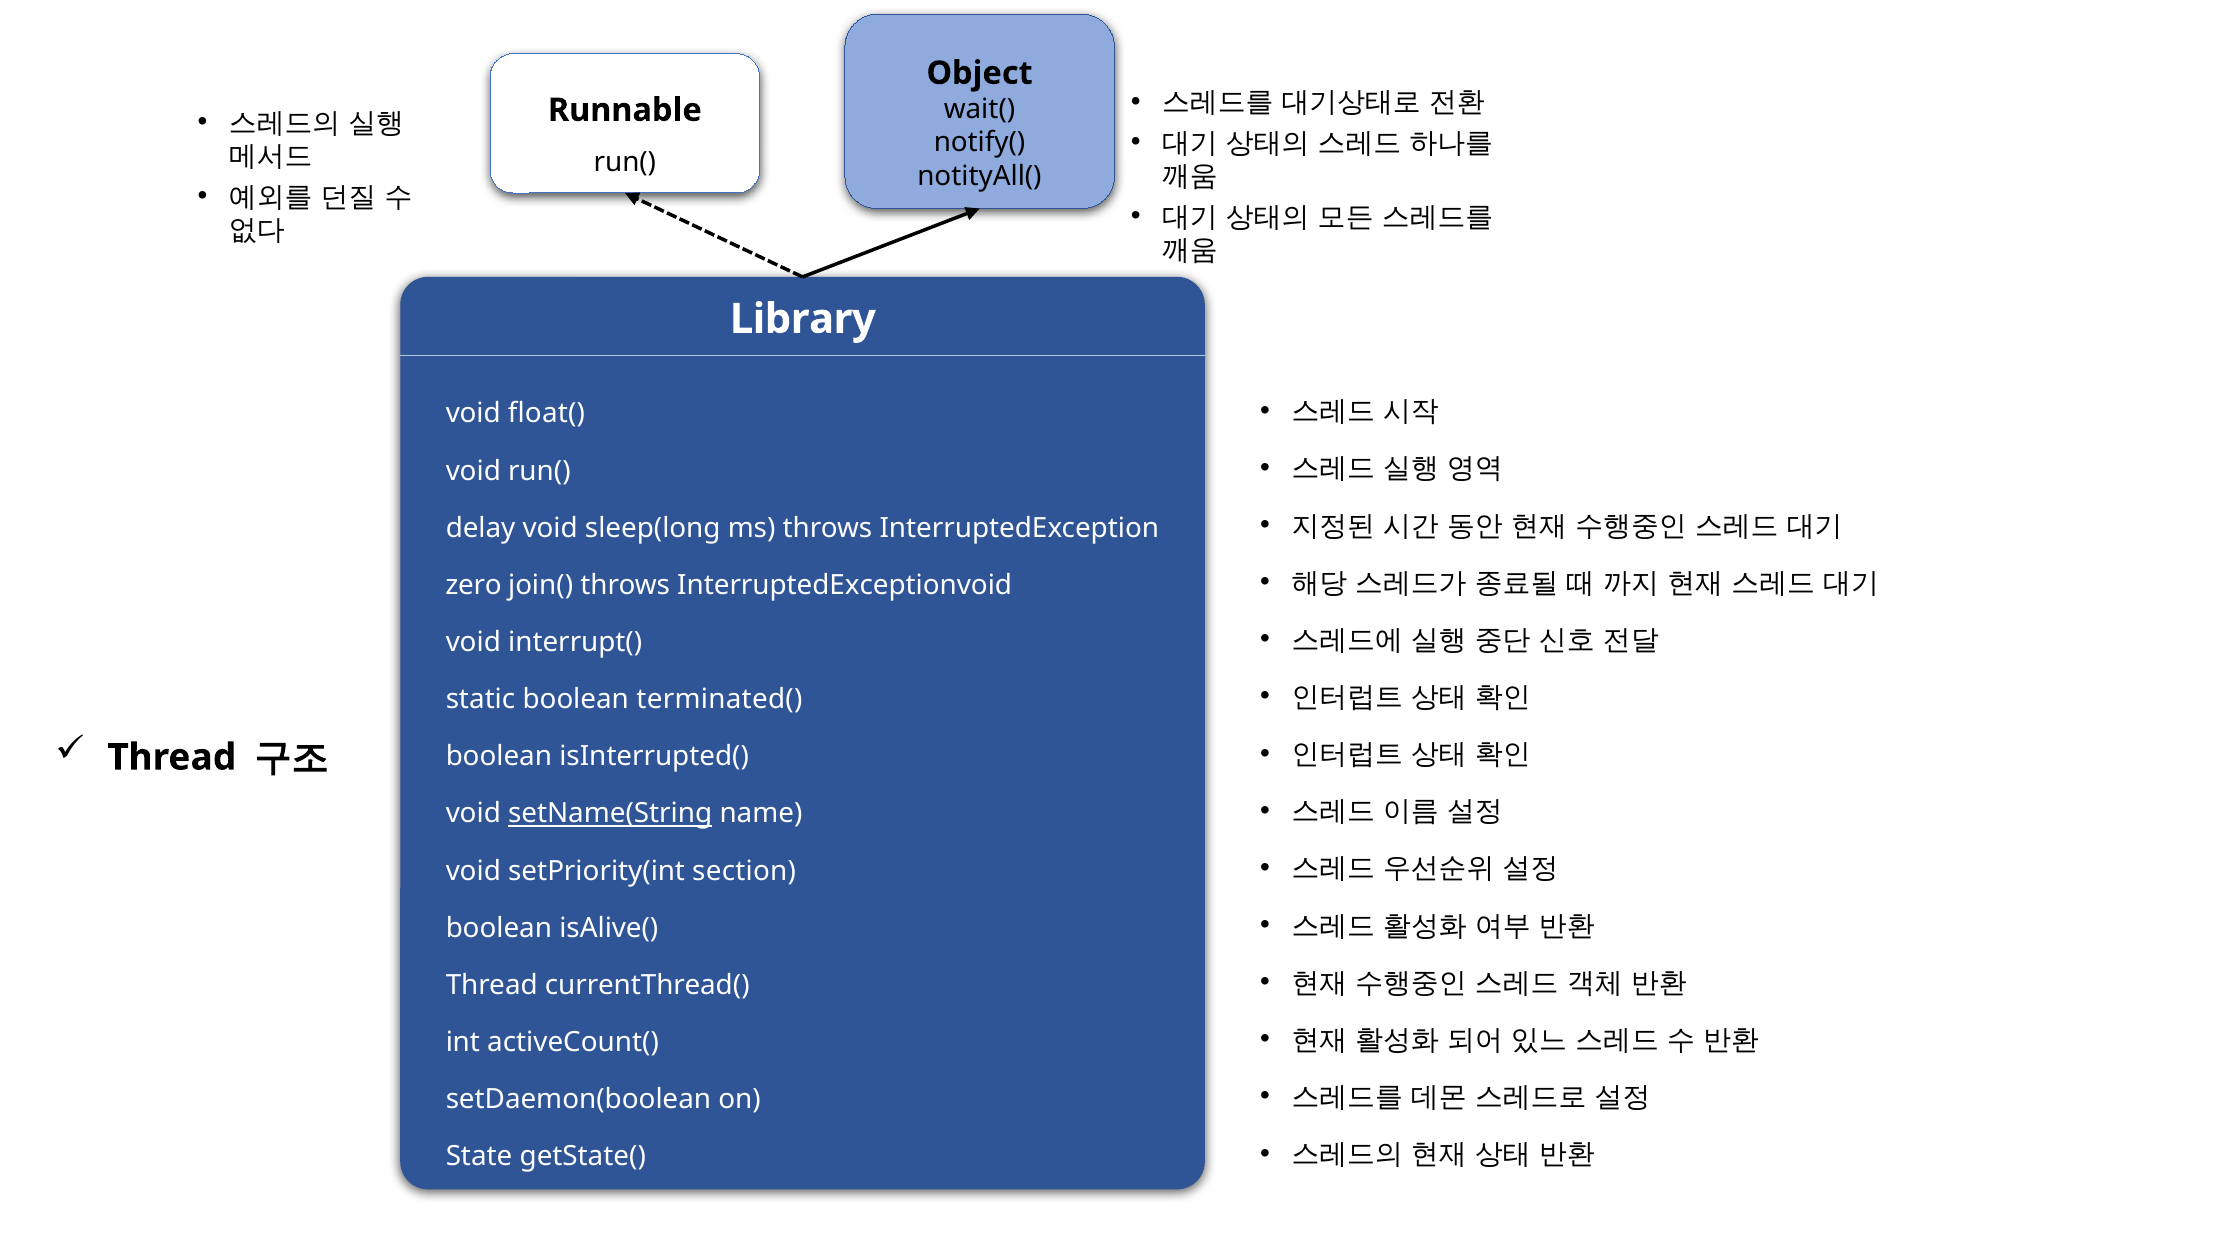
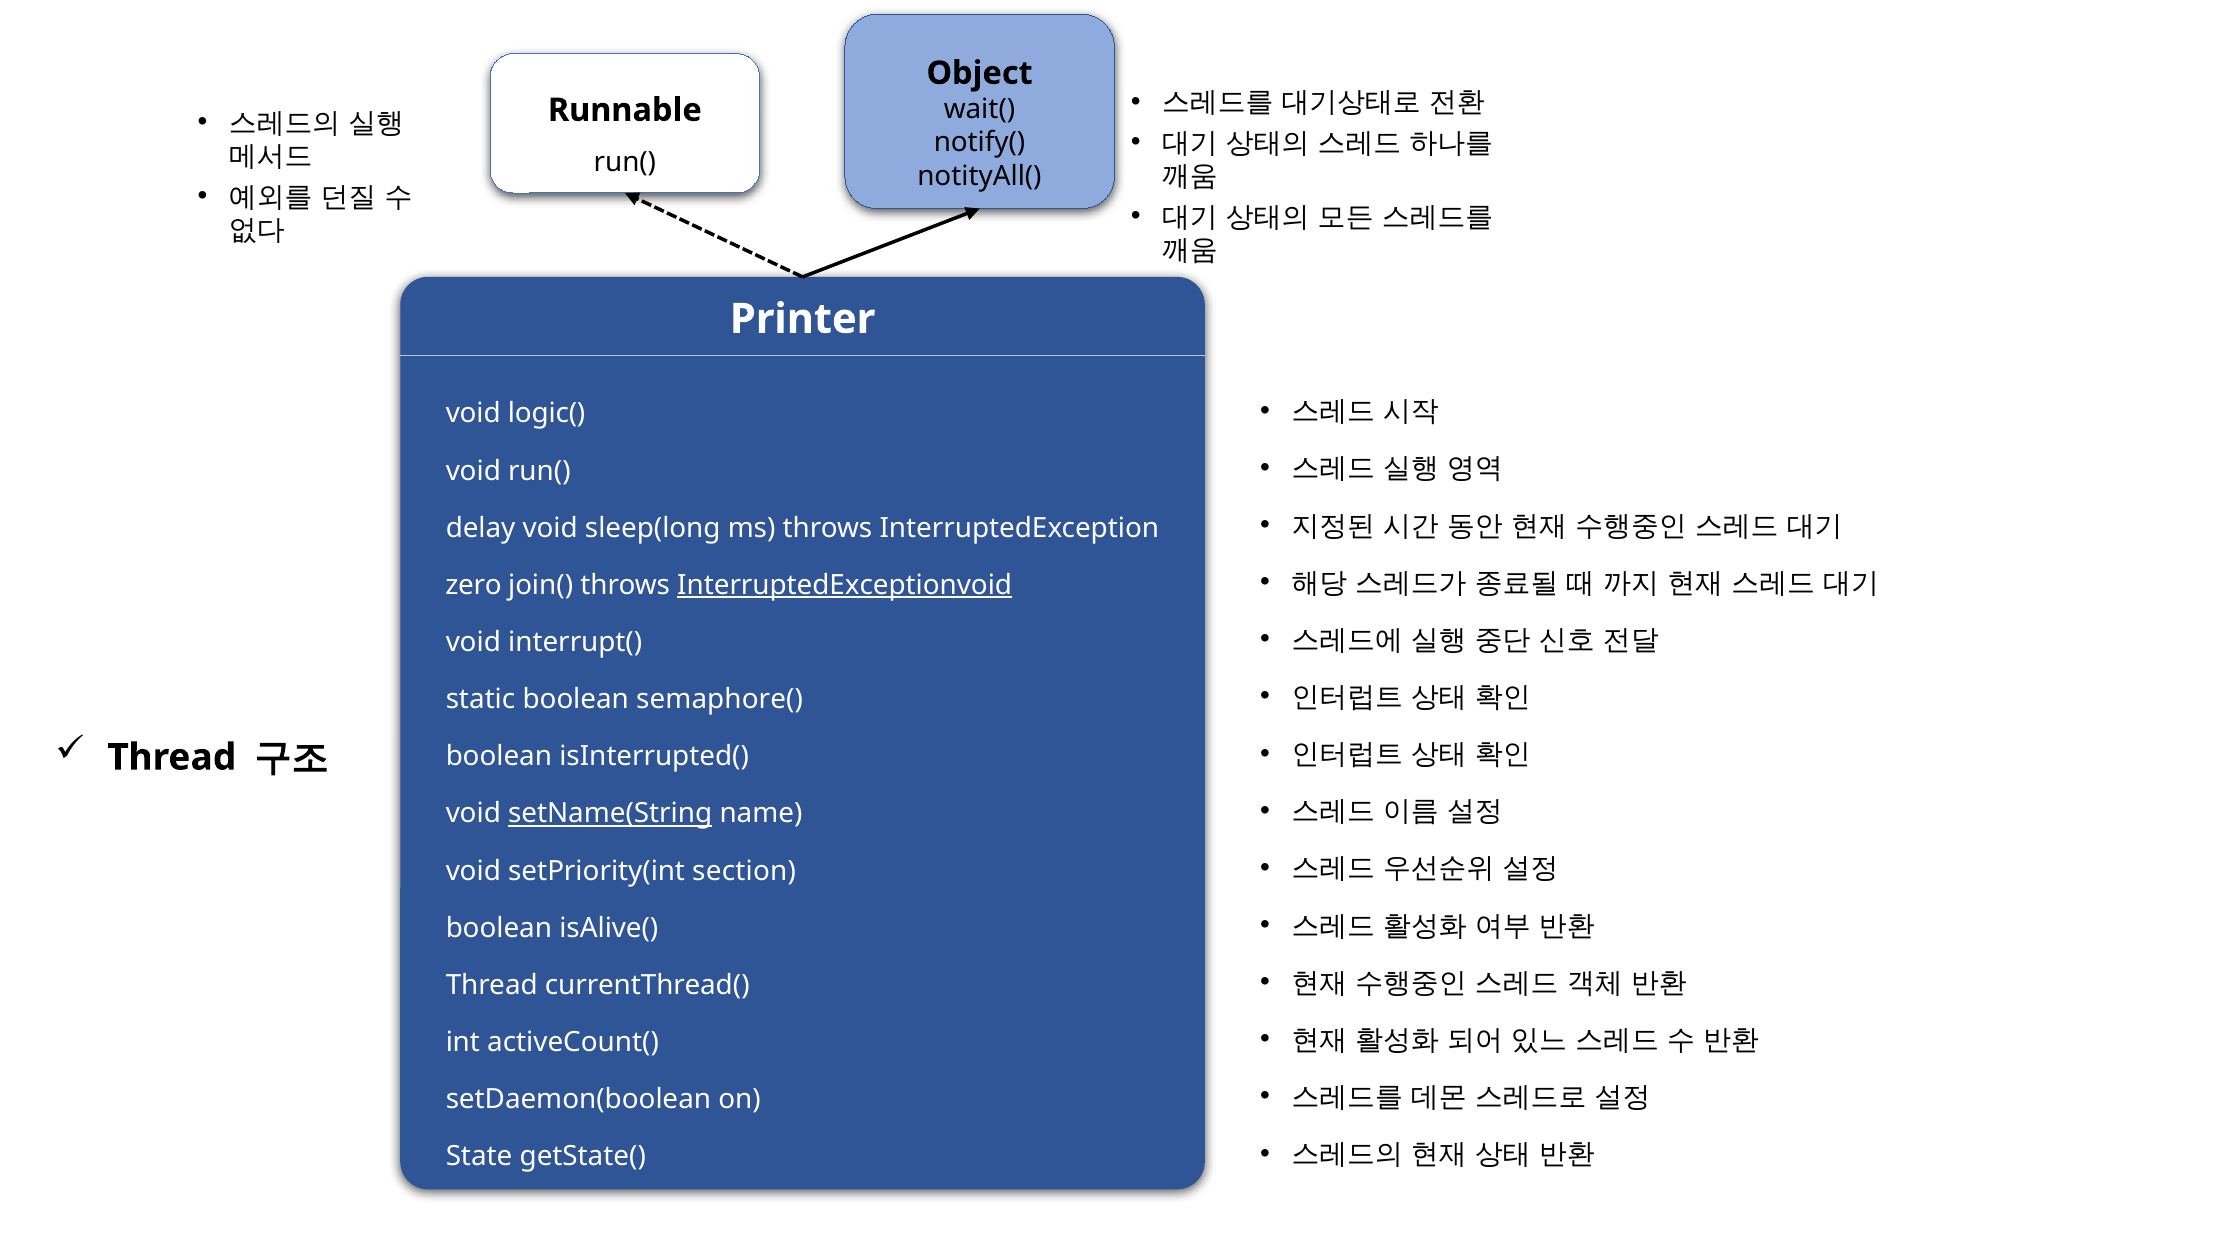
Library: Library -> Printer (803, 319)
float(: float( -> logic( (547, 414)
InterruptedExceptionvoid underline: none -> present (845, 585)
terminated(: terminated( -> semaphore( (720, 699)
